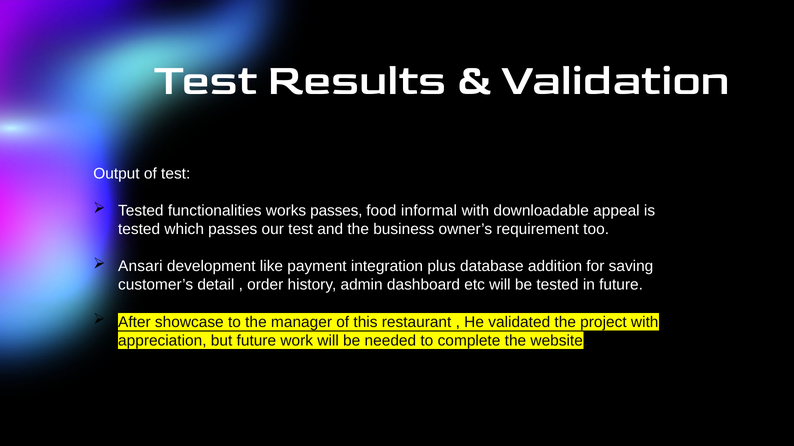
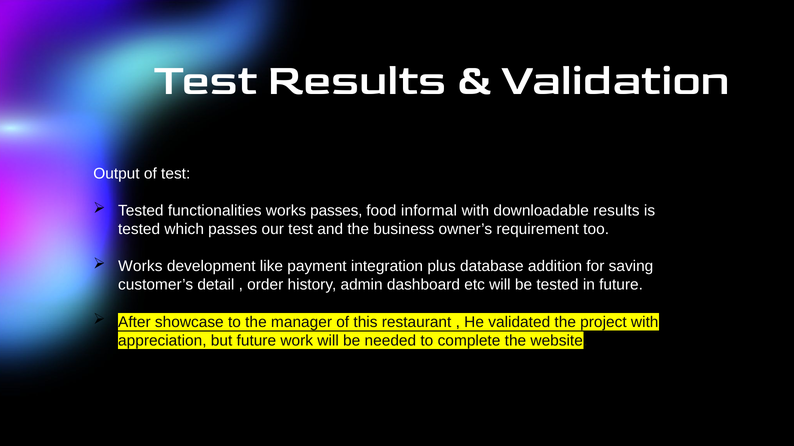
downloadable appeal: appeal -> results (616, 211)
Ansari: Ansari -> Works (140, 267)
